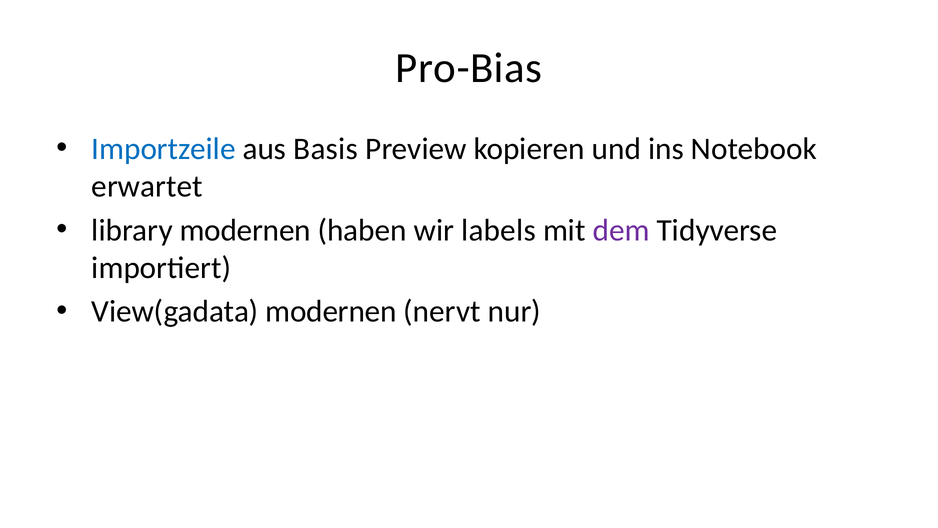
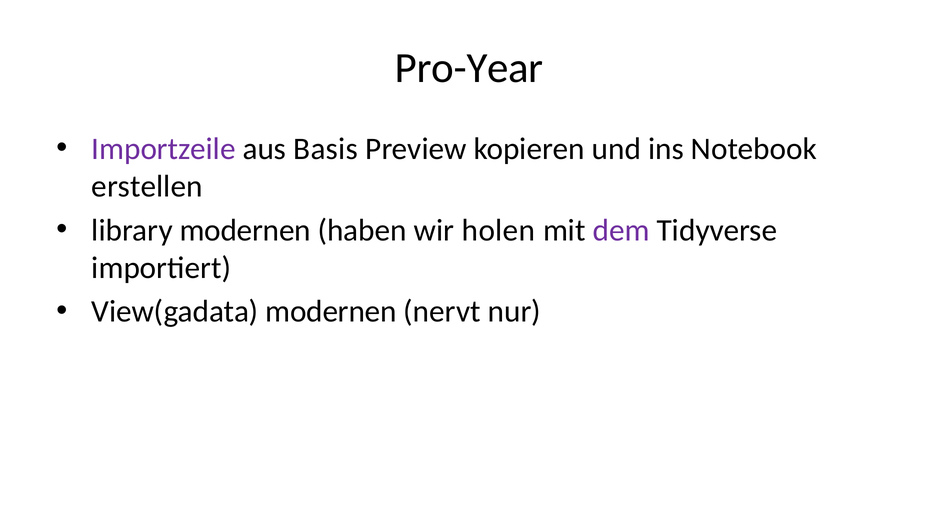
Pro-Bias: Pro-Bias -> Pro-Year (469, 68)
Importzeile colour: blue -> purple (164, 149)
erwartet: erwartet -> erstellen (147, 186)
labels: labels -> holen (498, 230)
